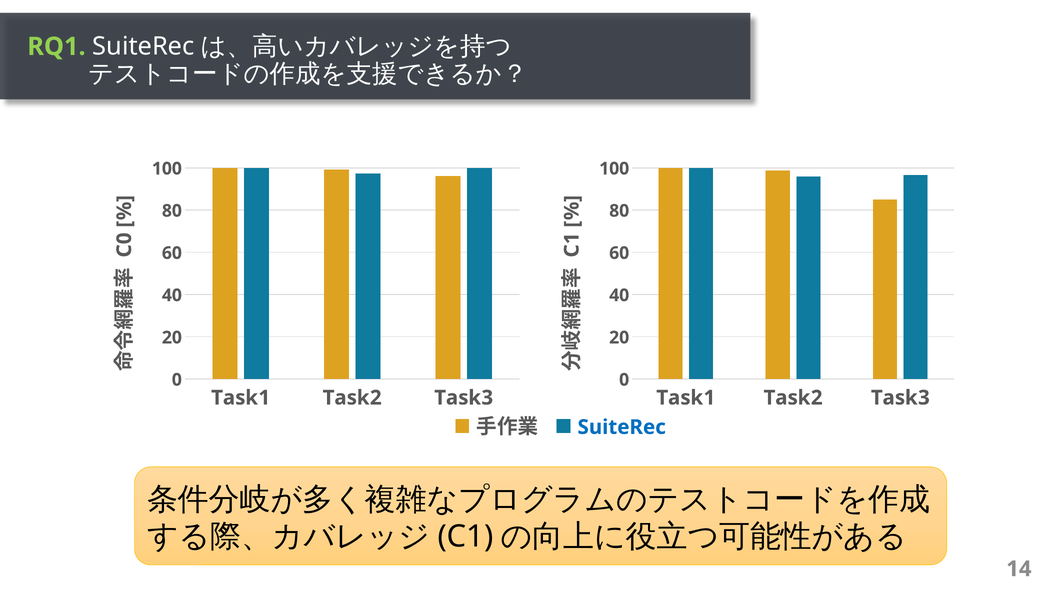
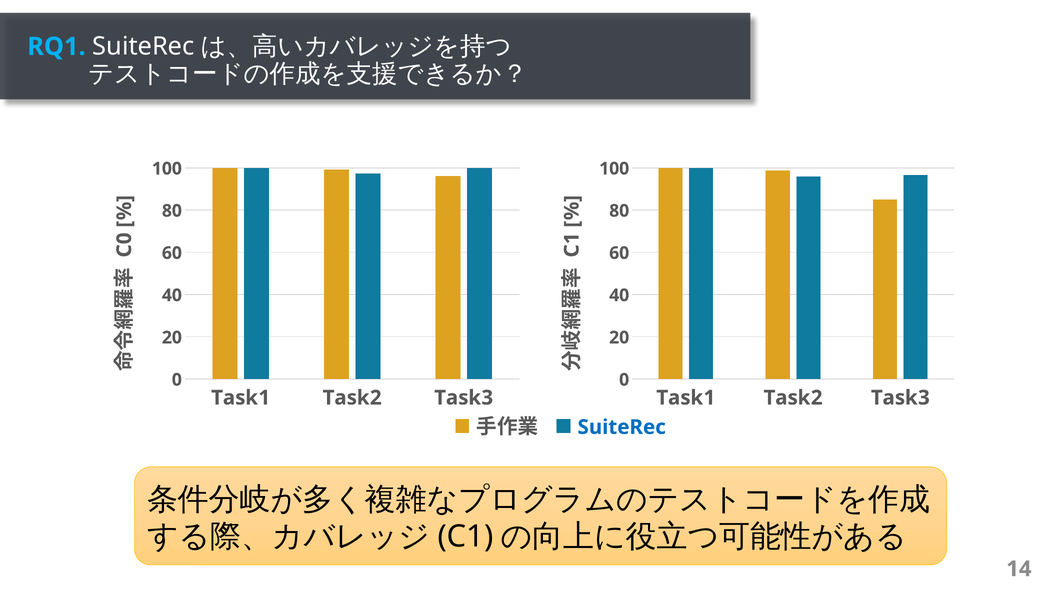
RQ1 colour: light green -> light blue (56, 47)
